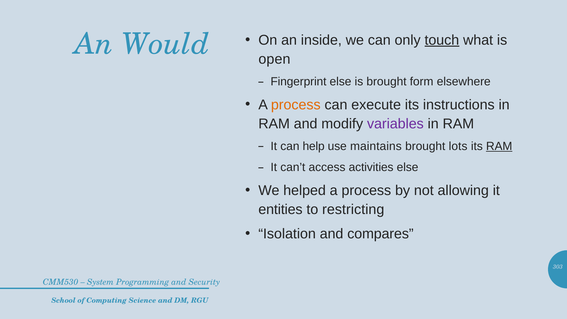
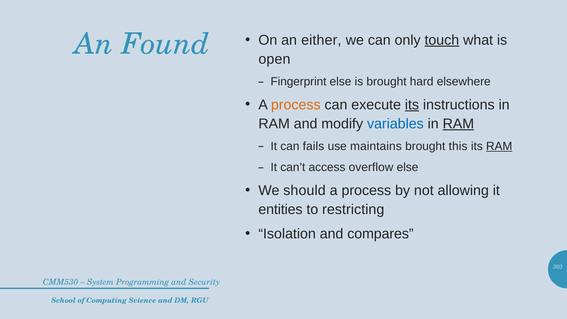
Would: Would -> Found (165, 44)
inside: inside -> either (321, 40)
form: form -> hard (422, 82)
its underline: none -> present (412, 105)
variables colour: purple -> blue (395, 124)
RAM underline: none -> present (458, 124)
help: help -> fails (313, 146)
lots: lots -> this (458, 146)
activities: activities -> overflow (371, 167)
helped: helped -> should (304, 190)
